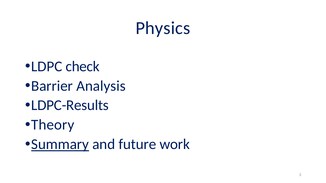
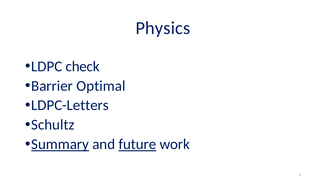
Analysis: Analysis -> Optimal (101, 86)
LDPC-Results: LDPC-Results -> LDPC-Letters (70, 106)
Theory: Theory -> Schultz (53, 125)
future underline: none -> present (137, 145)
